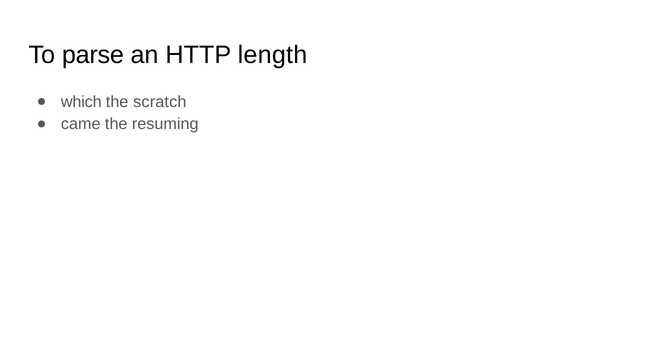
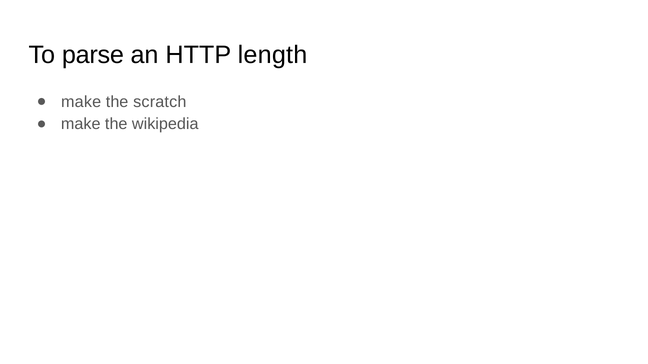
which: which -> make (81, 102)
came: came -> make (81, 124)
resuming: resuming -> wikipedia (165, 124)
